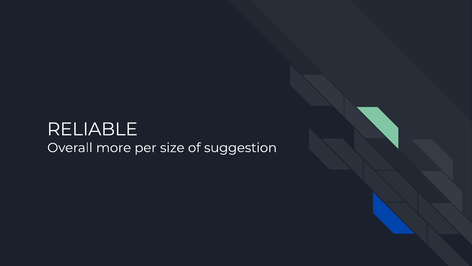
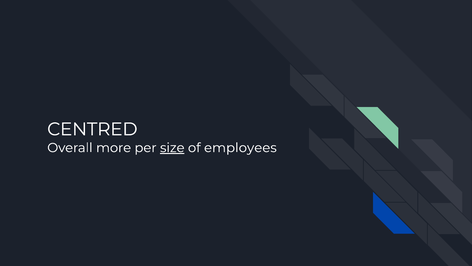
RELIABLE: RELIABLE -> CENTRED (92, 129)
size underline: none -> present (172, 148)
suggestion: suggestion -> employees (240, 148)
